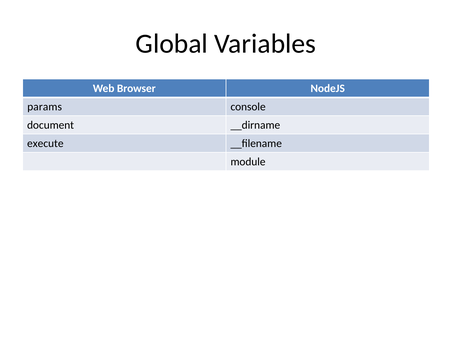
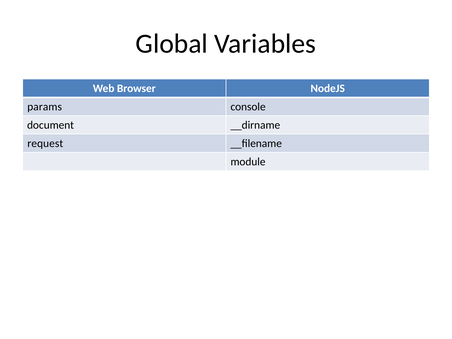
execute: execute -> request (45, 143)
